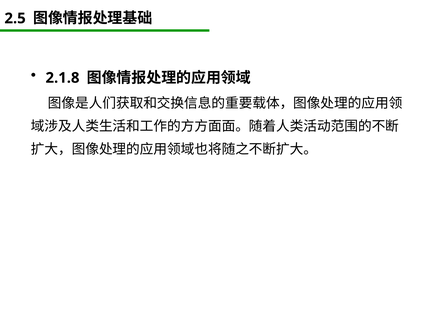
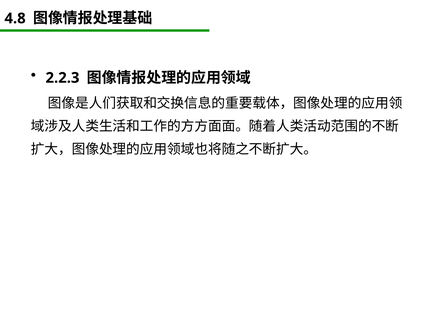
2.5: 2.5 -> 4.8 (15, 18)
2.1.8: 2.1.8 -> 2.2.3 (62, 78)
